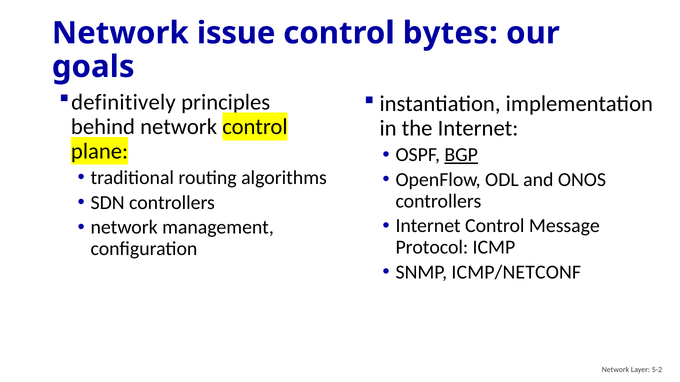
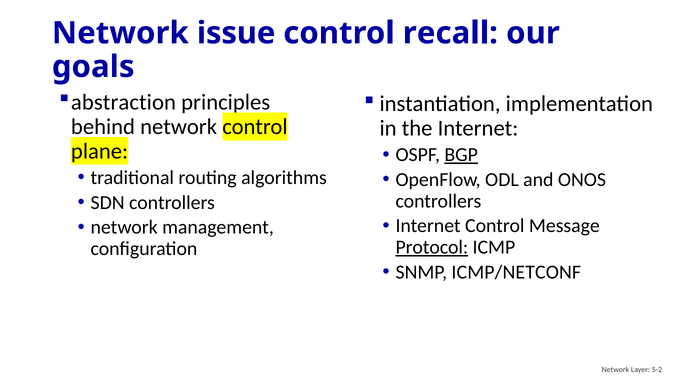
bytes: bytes -> recall (450, 33)
definitively: definitively -> abstraction (123, 102)
Protocol underline: none -> present (432, 248)
